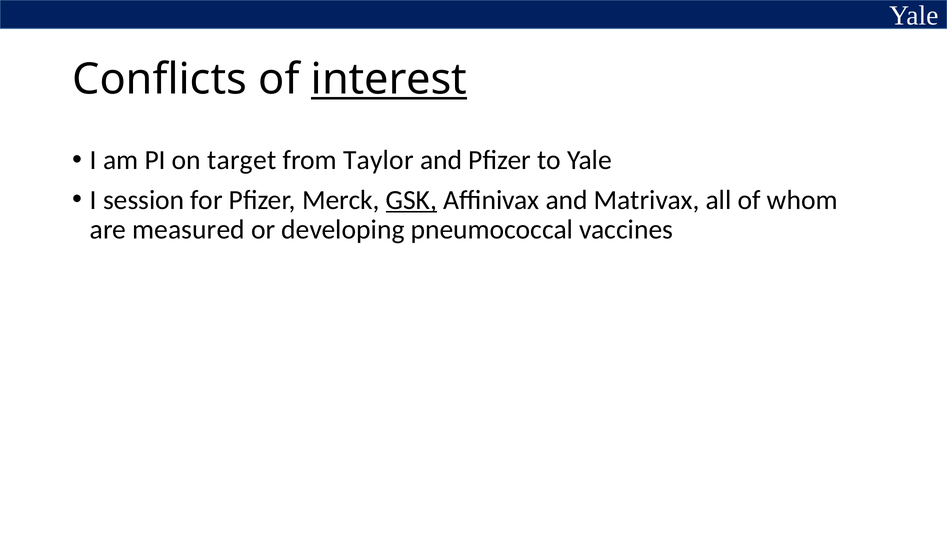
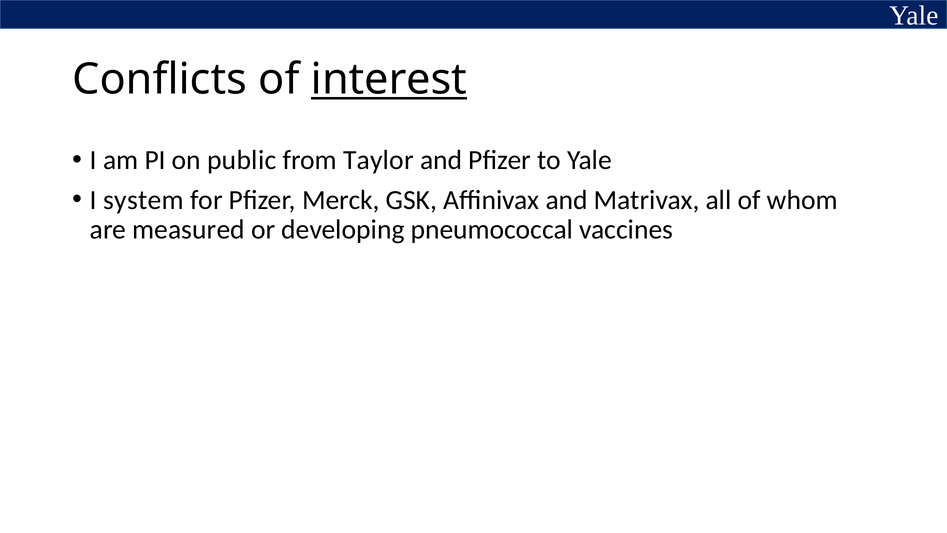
target: target -> public (242, 160)
session: session -> system (144, 200)
GSK underline: present -> none (412, 200)
